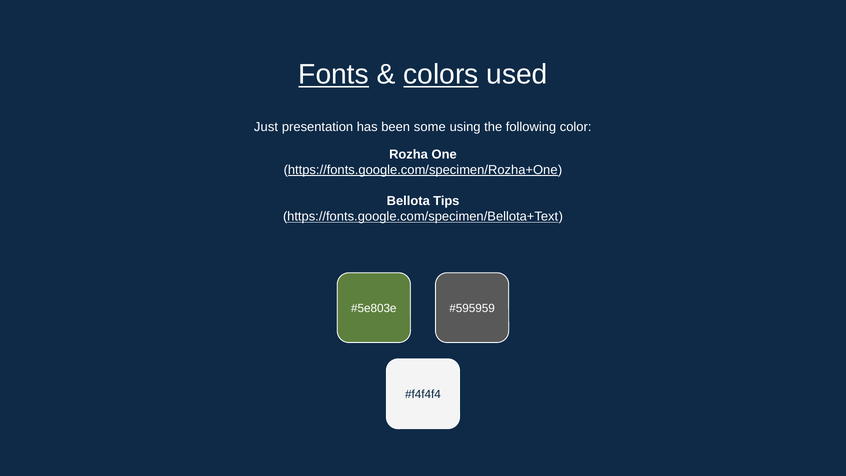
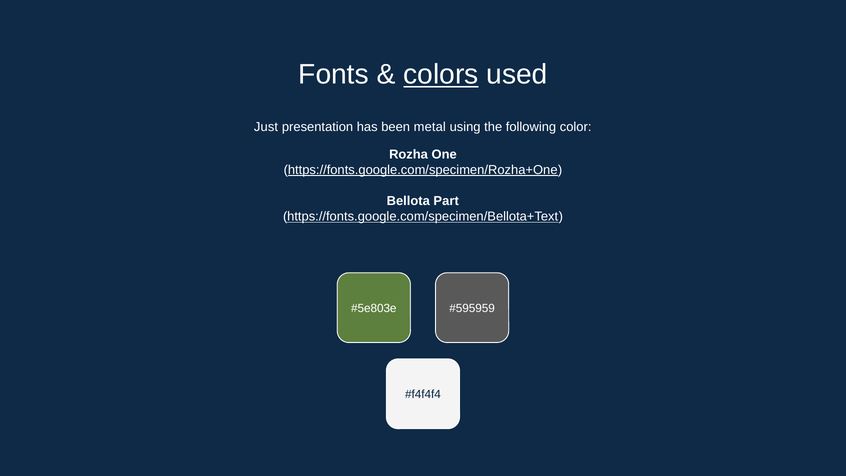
Fonts underline: present -> none (334, 75)
some: some -> metal (430, 127)
Tips: Tips -> Part (446, 201)
